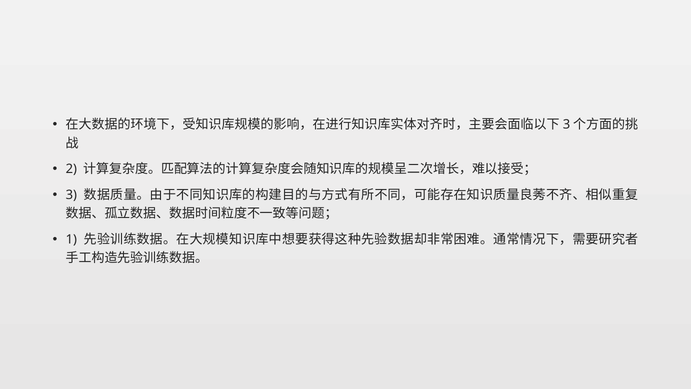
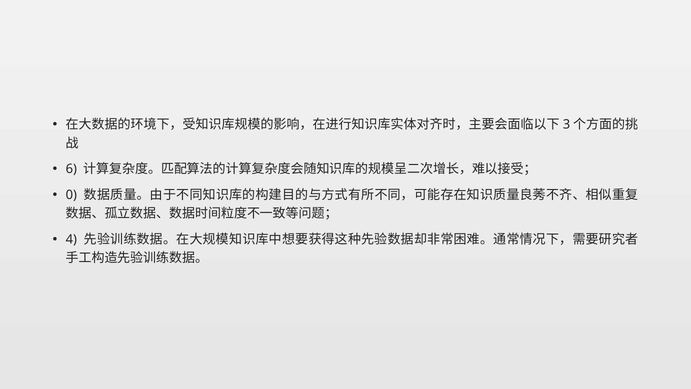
2: 2 -> 6 (71, 169)
3: 3 -> 0 (71, 195)
1: 1 -> 4 (71, 239)
